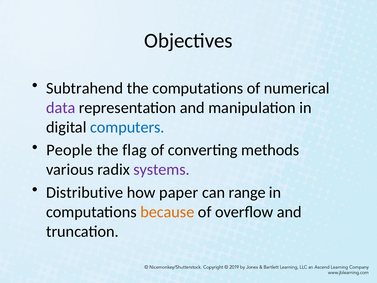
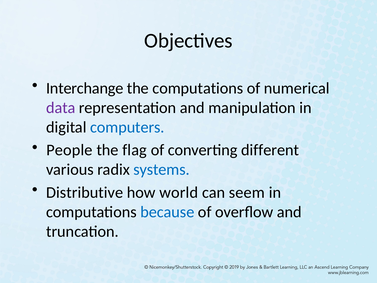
Subtrahend: Subtrahend -> Interchange (85, 88)
methods: methods -> different (270, 150)
systems colour: purple -> blue (162, 169)
paper: paper -> world (179, 192)
range: range -> seem (247, 192)
because colour: orange -> blue (167, 212)
